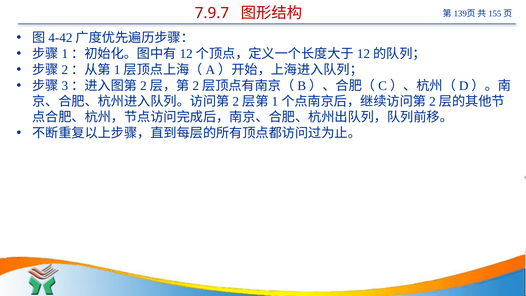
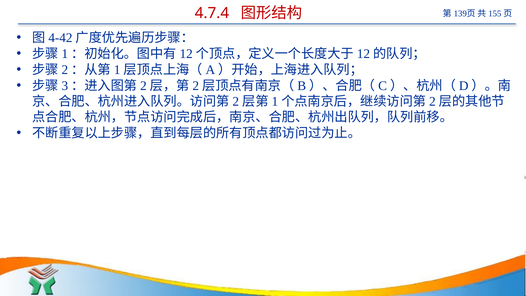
7.9.7: 7.9.7 -> 4.7.4 (212, 13)
